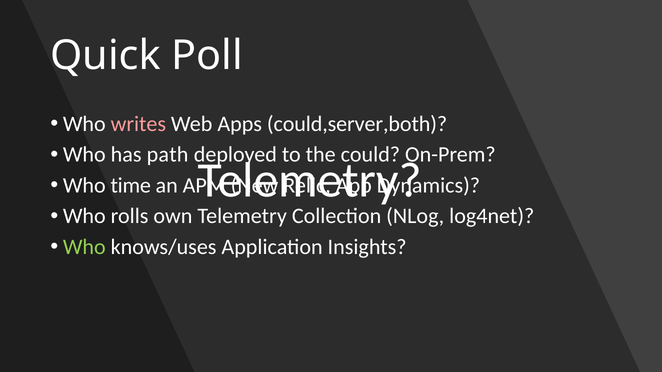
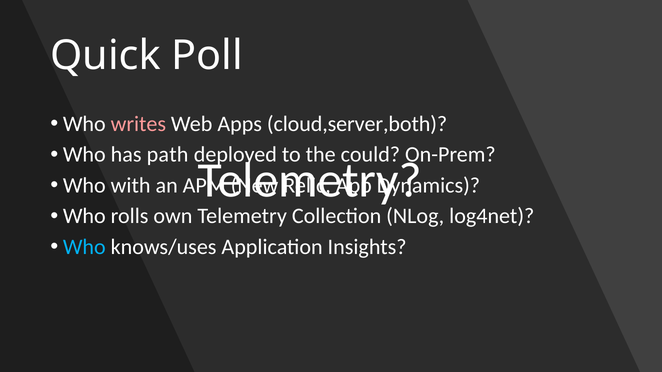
could,server,both: could,server,both -> cloud,server,both (357, 124)
time: time -> with (131, 186)
Who colour: light green -> light blue (84, 247)
